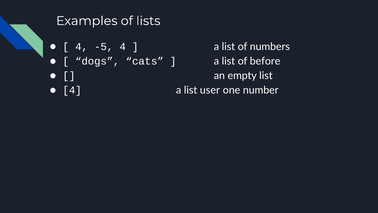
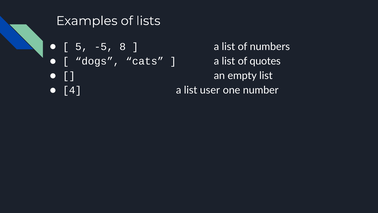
4: 4 -> 5 (82, 47)
-5 4: 4 -> 8 (123, 47)
before: before -> quotes (265, 61)
